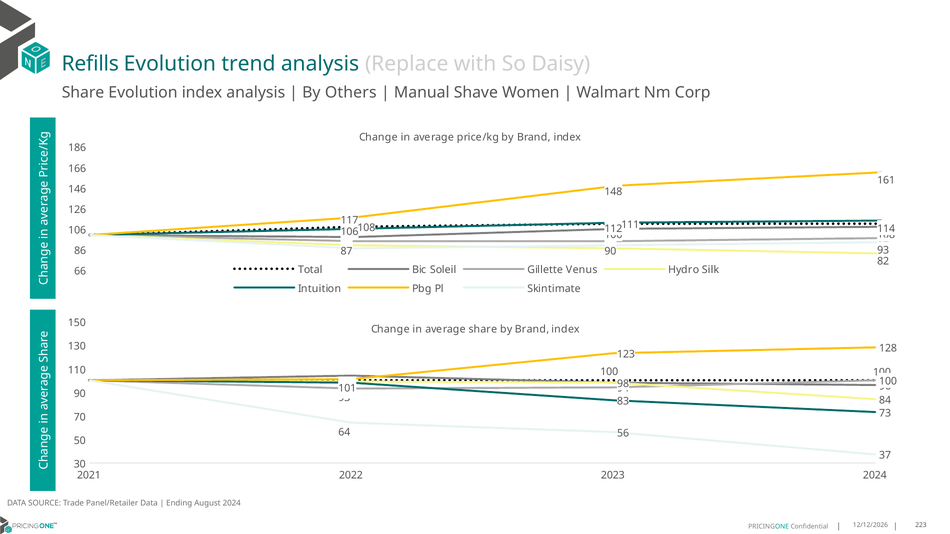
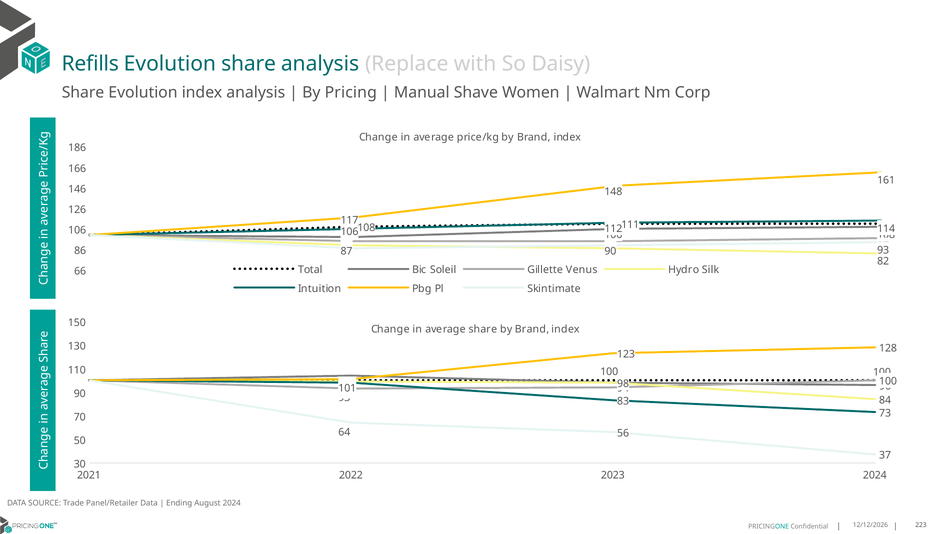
Evolution trend: trend -> share (249, 64)
Others: Others -> Pricing (351, 93)
